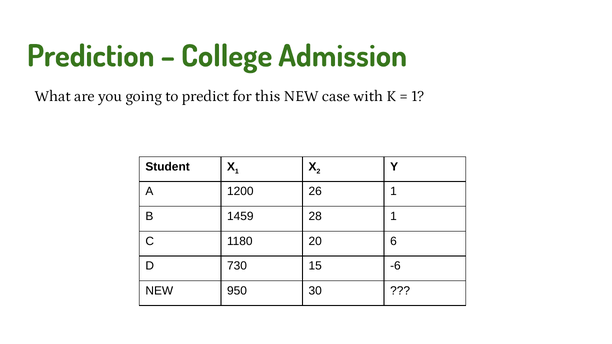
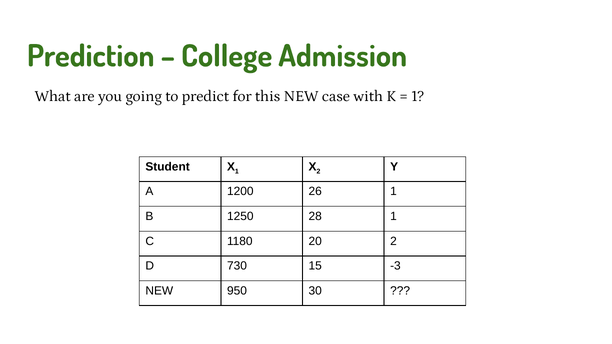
1459: 1459 -> 1250 (240, 216)
20 6: 6 -> 2 (393, 241)
-6: -6 -> -3 (395, 266)
